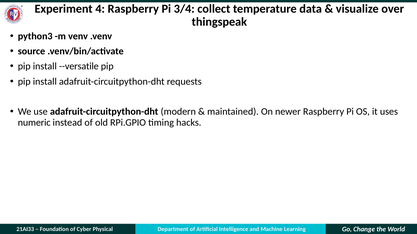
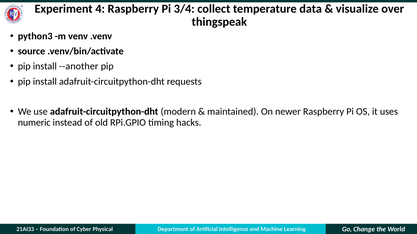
--versatile: --versatile -> --another (79, 66)
